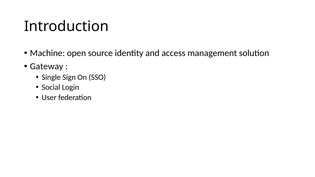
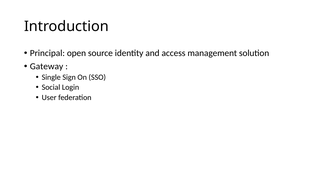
Machine: Machine -> Principal (47, 53)
